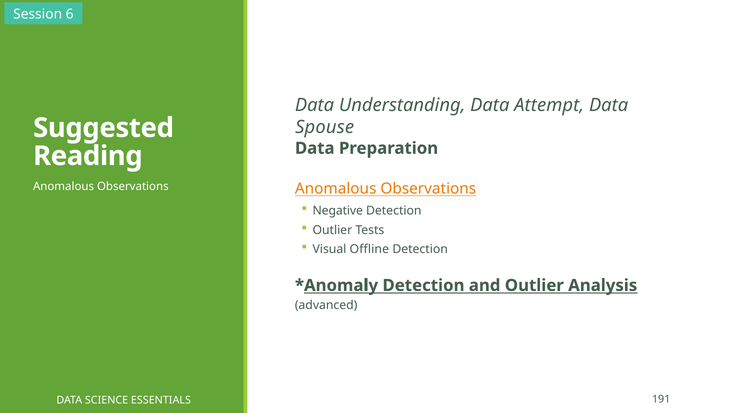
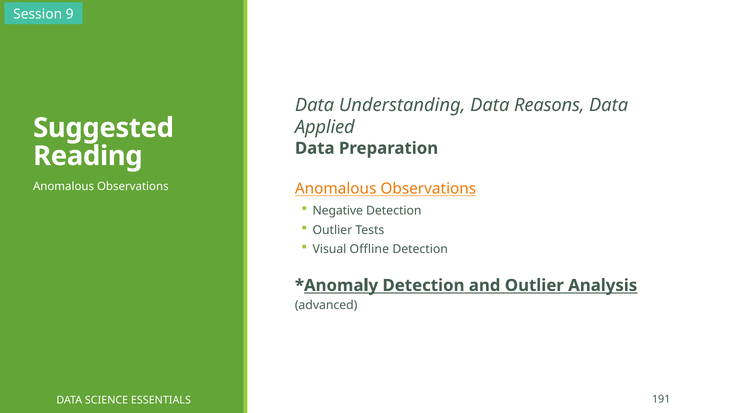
6: 6 -> 9 (70, 14)
Attempt: Attempt -> Reasons (549, 105)
Spouse: Spouse -> Applied (325, 127)
